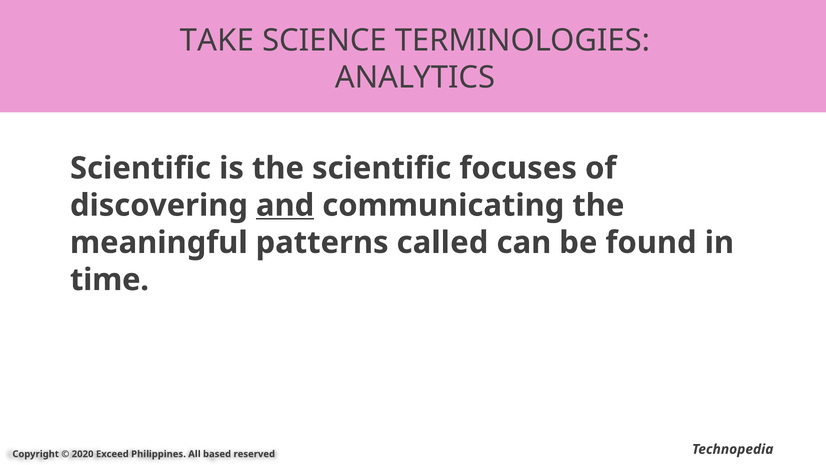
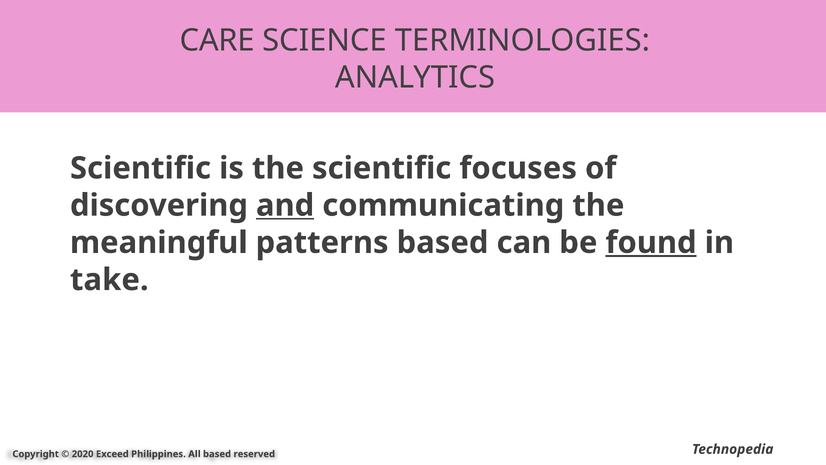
TAKE: TAKE -> CARE (217, 40)
patterns called: called -> based (443, 242)
found underline: none -> present (651, 242)
time: time -> take (109, 280)
